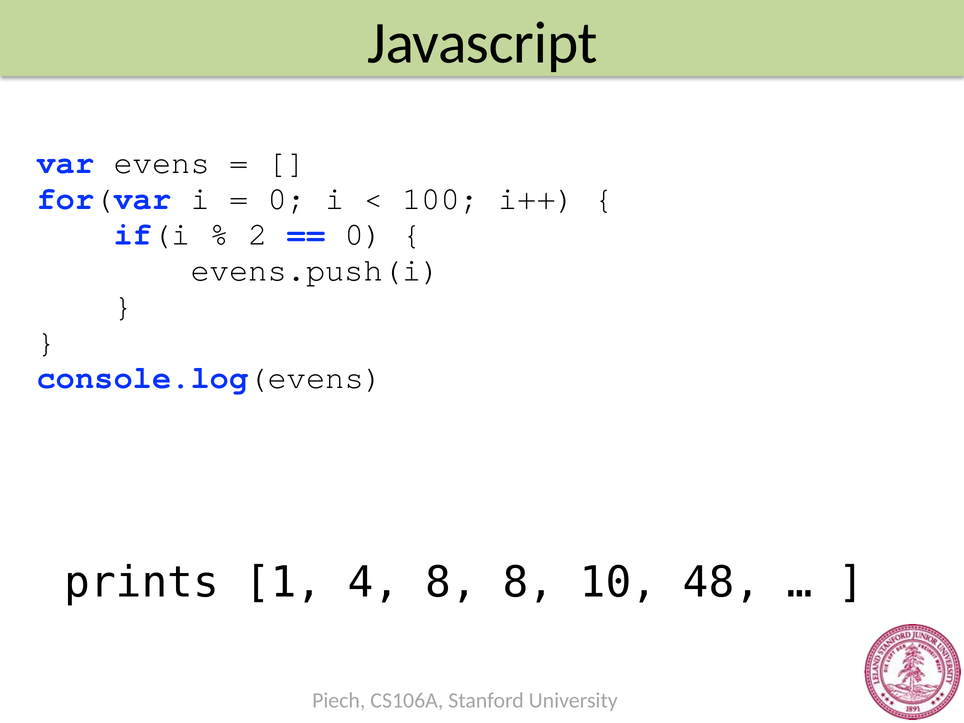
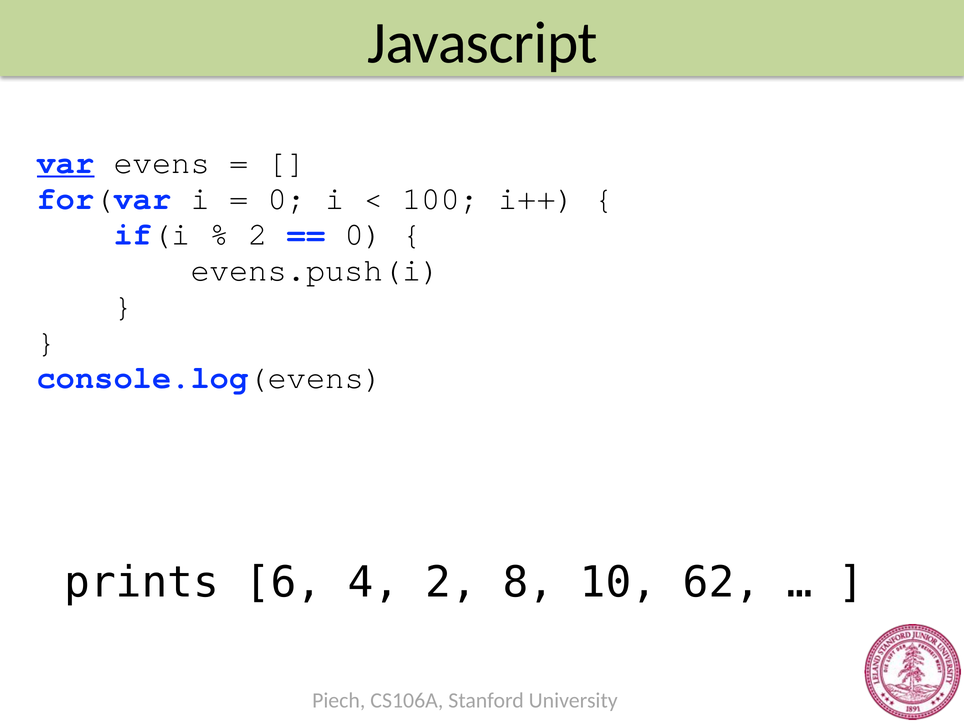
var underline: none -> present (66, 163)
1: 1 -> 6 (283, 582)
4 8: 8 -> 2 (451, 582)
48: 48 -> 62 (722, 582)
